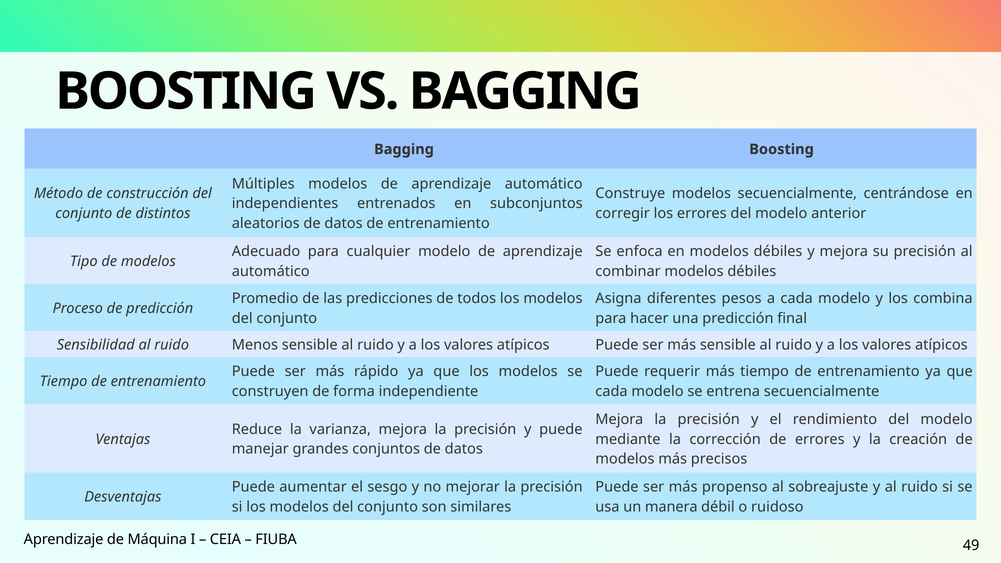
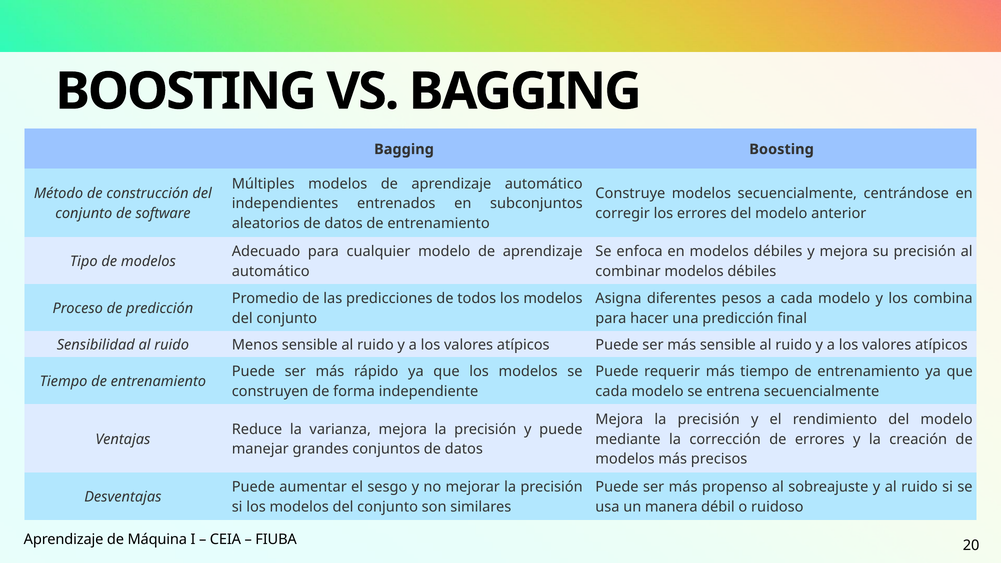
distintos: distintos -> software (163, 214)
49: 49 -> 20 (971, 546)
